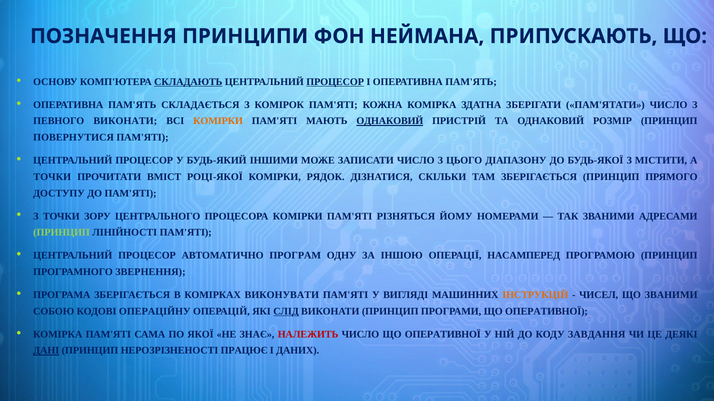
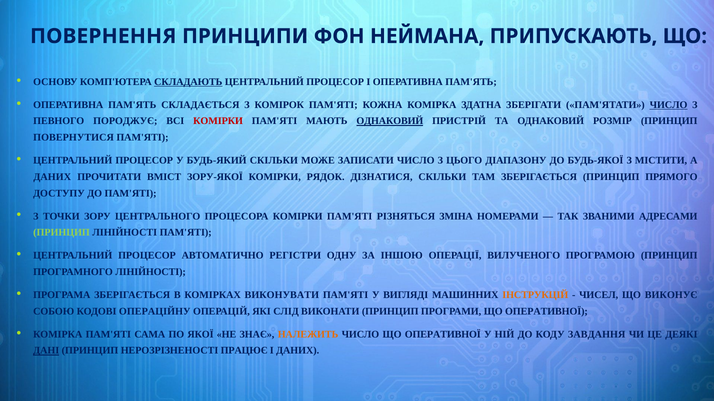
ПОЗНАЧЕННЯ: ПОЗНАЧЕННЯ -> ПОВЕРНЕННЯ (103, 36)
ПРОЦЕСОР underline: present -> none (335, 82)
ЧИСЛО underline: none -> present (669, 105)
ПЕВНОГО ВИКОНАТИ: ВИКОНАТИ -> ПОРОДЖУЄ (125, 121)
КОМІРКИ colour: orange -> red (218, 121)
БУДЬ-ЯКИЙ ІНШИМИ: ІНШИМИ -> СКІЛЬКИ (274, 161)
ТОЧКИ: ТОЧКИ -> ДАНИХ (52, 177)
РОЦІ-ЯКОЇ: РОЦІ-ЯКОЇ -> ЗОРУ-ЯКОЇ (215, 177)
ЙОМУ: ЙОМУ -> ЗМІНА (456, 217)
ПРОГРАМ: ПРОГРАМ -> РЕГІСТРИ (295, 256)
НАСАМПЕРЕД: НАСАМПЕРЕД -> ВИЛУЧЕНОГО (524, 256)
ПРОГРАМНОГО ЗВЕРНЕННЯ: ЗВЕРНЕННЯ -> ЛІНІЙНОСТІ (151, 272)
ЩО ЗВАНИМИ: ЗВАНИМИ -> ВИКОНУЄ (671, 295)
СЛІД underline: present -> none (286, 312)
НАЛЕЖИТЬ colour: red -> orange (308, 335)
